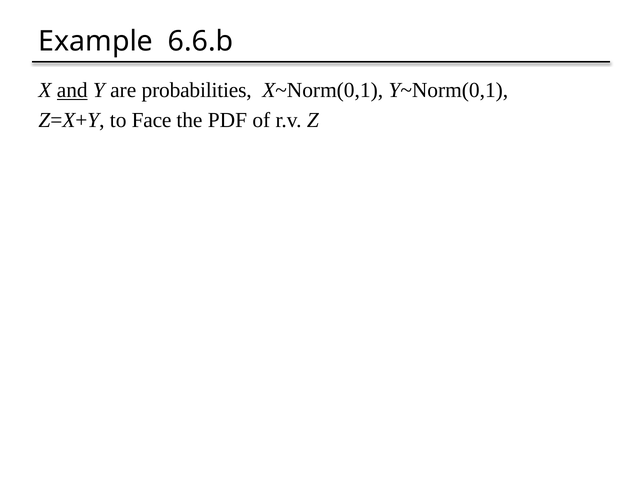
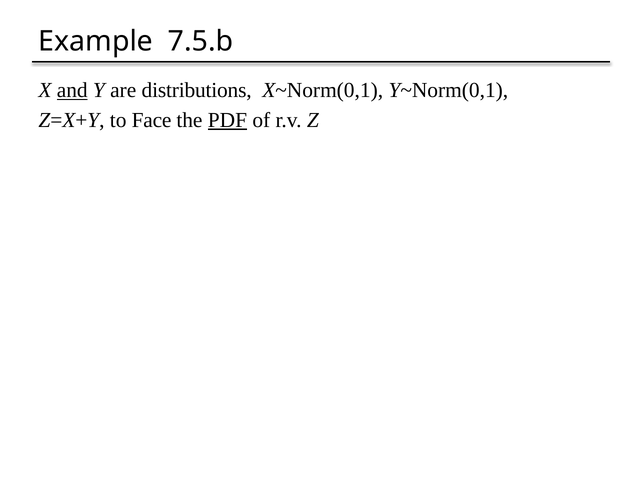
6.6.b: 6.6.b -> 7.5.b (201, 42)
probabilities: probabilities -> distributions (197, 90)
PDF underline: none -> present (227, 120)
